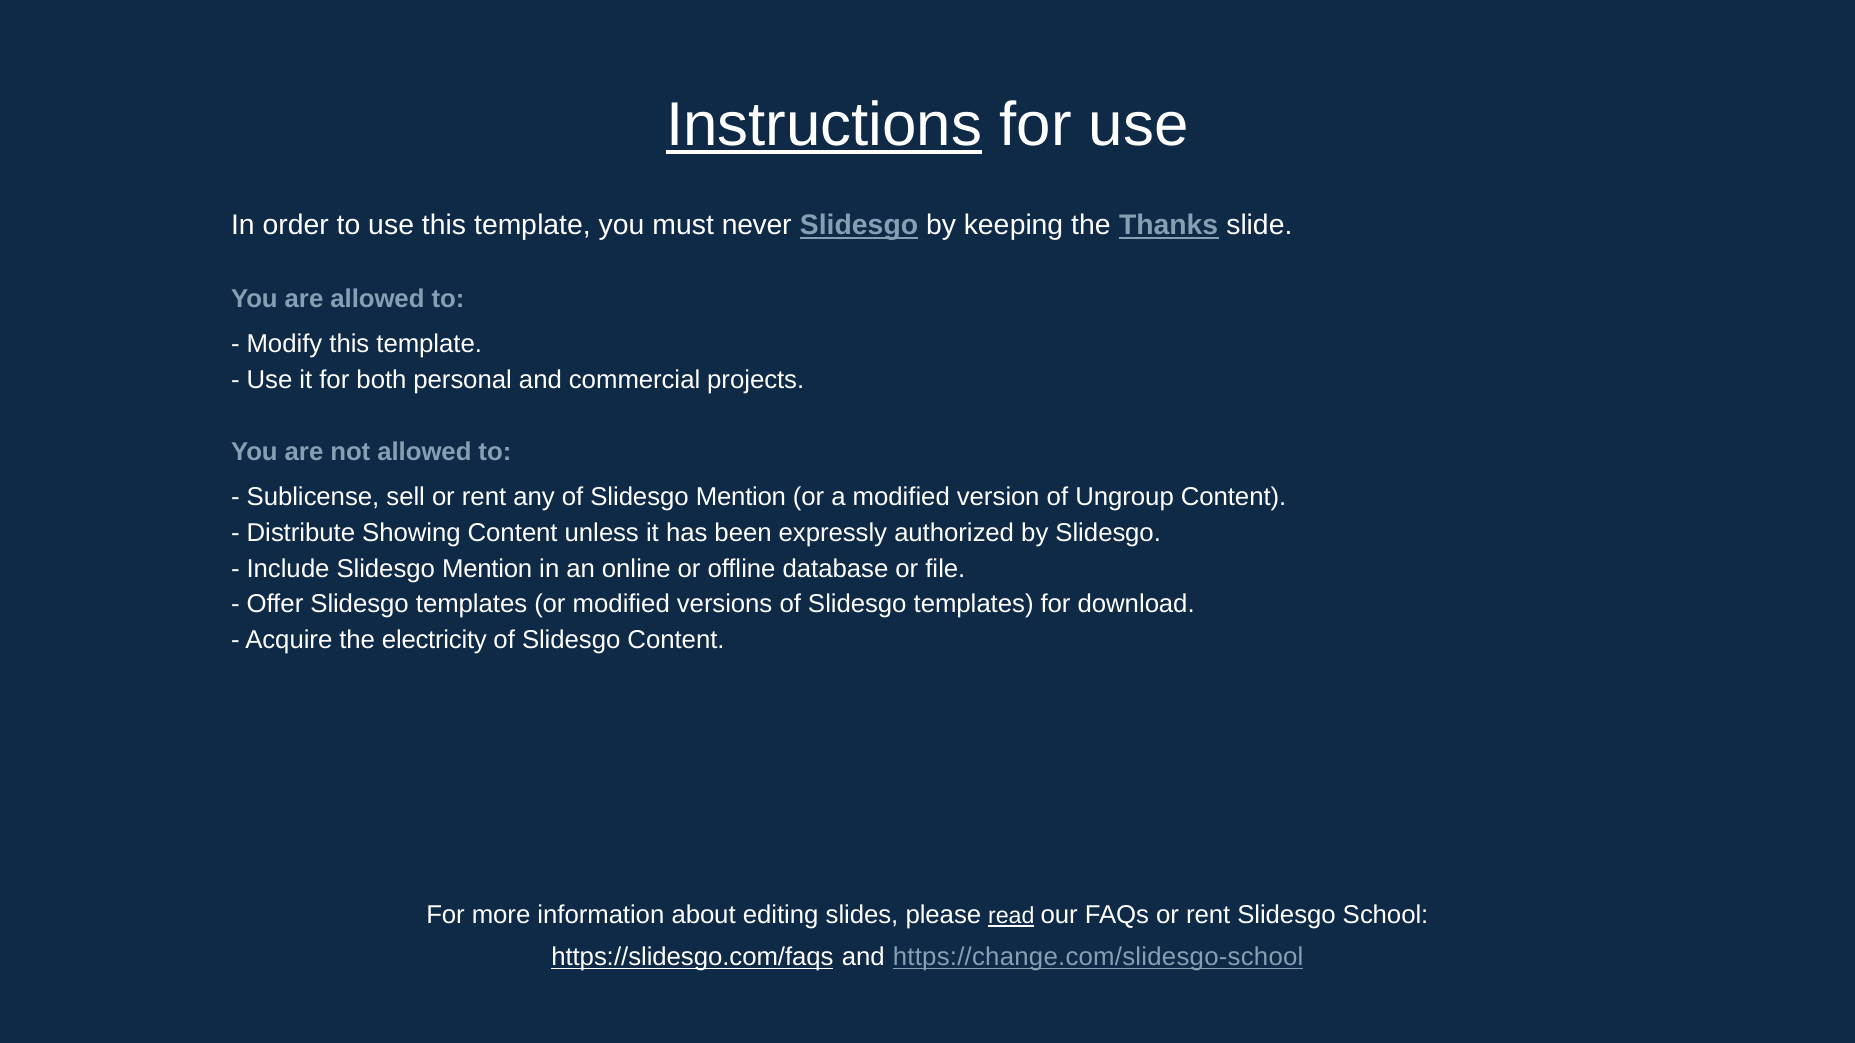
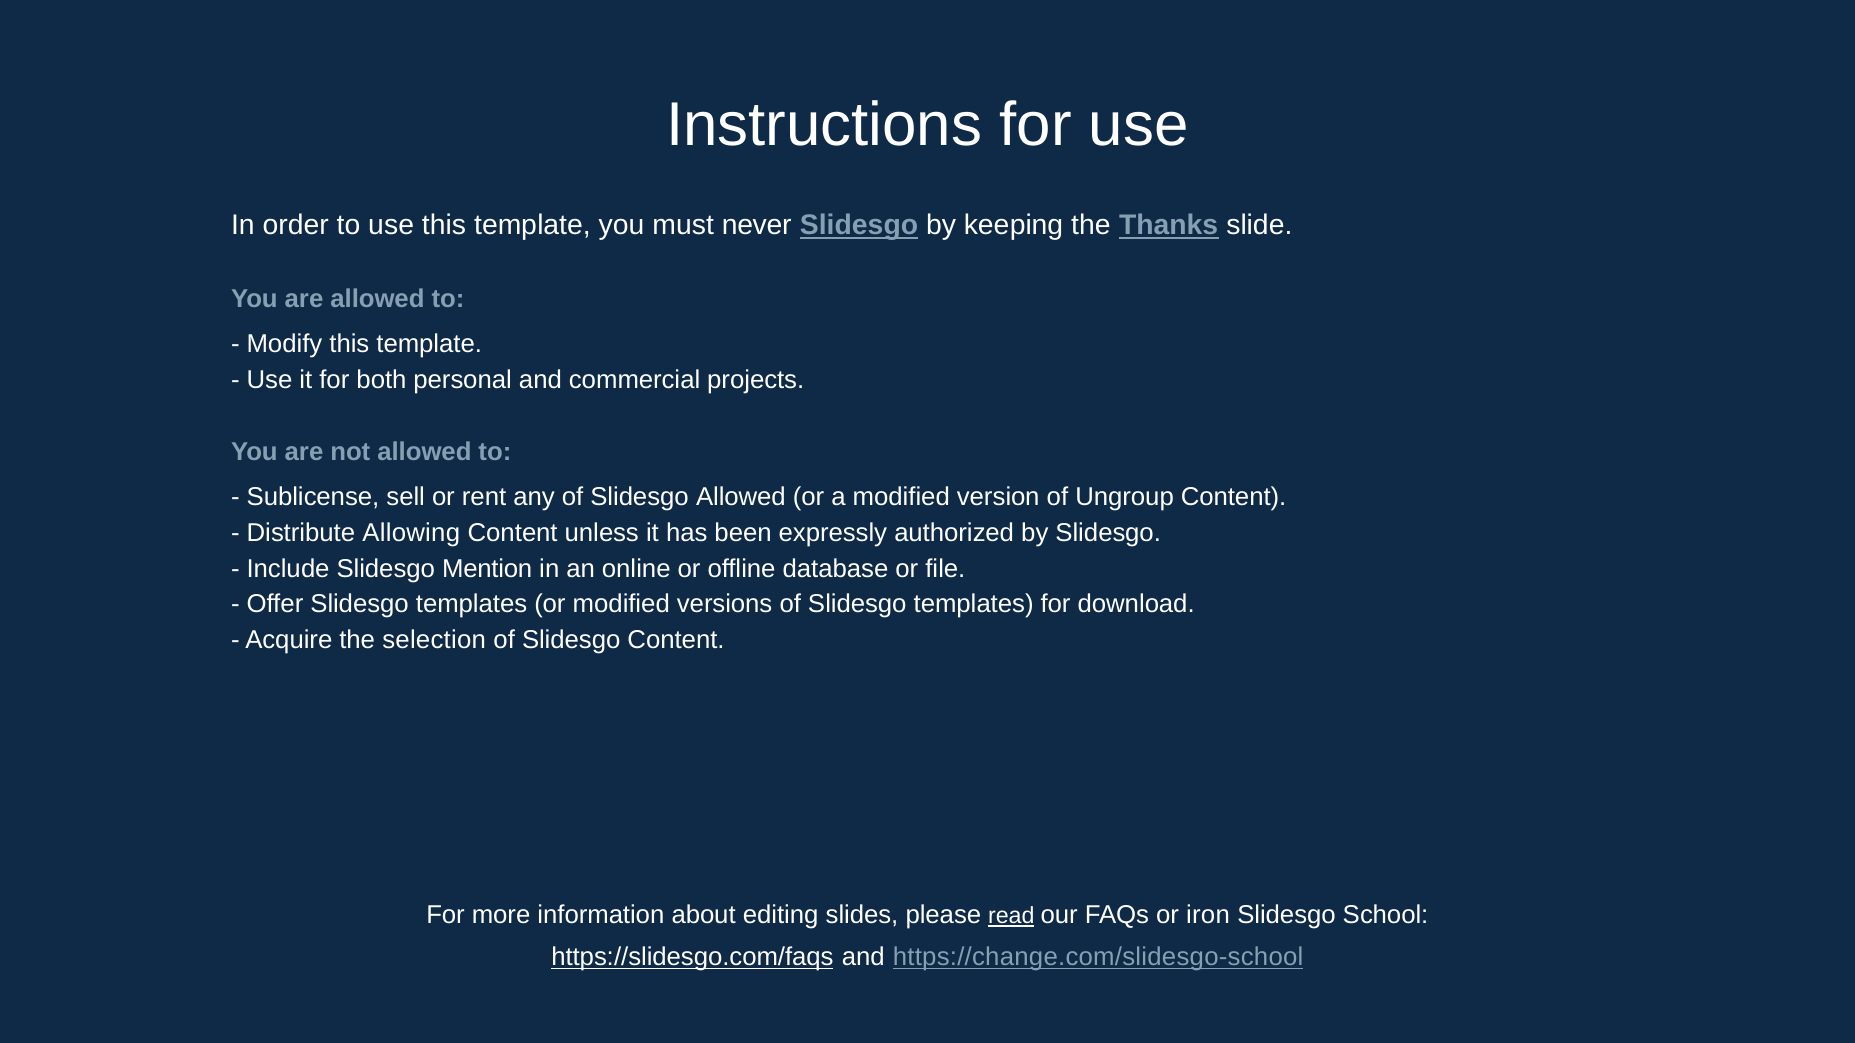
Instructions underline: present -> none (824, 126)
of Slidesgo Mention: Mention -> Allowed (741, 498)
Showing: Showing -> Allowing (411, 533)
electricity: electricity -> selection (434, 640)
FAQs or rent: rent -> iron (1208, 916)
